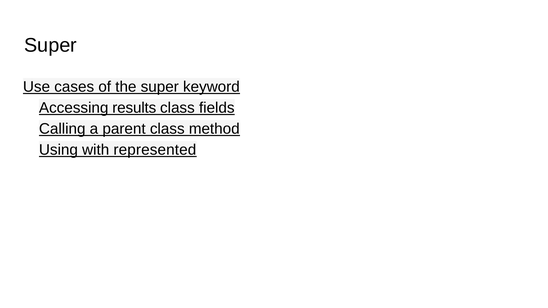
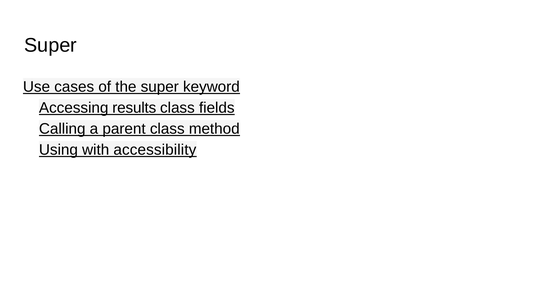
represented: represented -> accessibility (155, 150)
